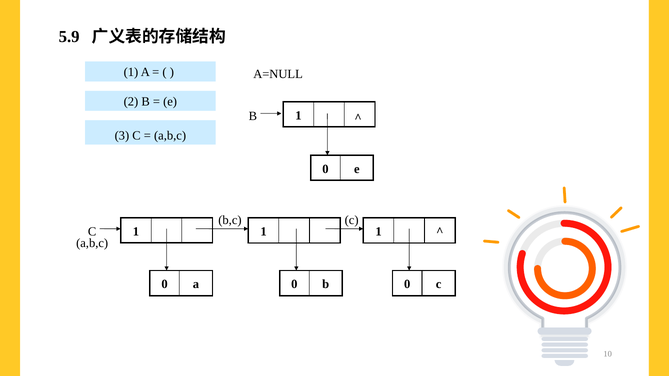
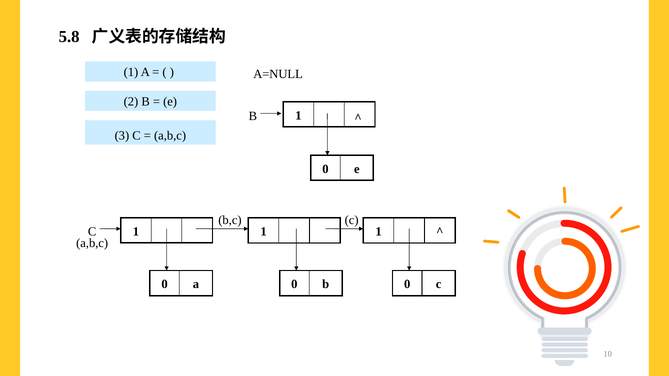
5.9: 5.9 -> 5.8 (69, 37)
